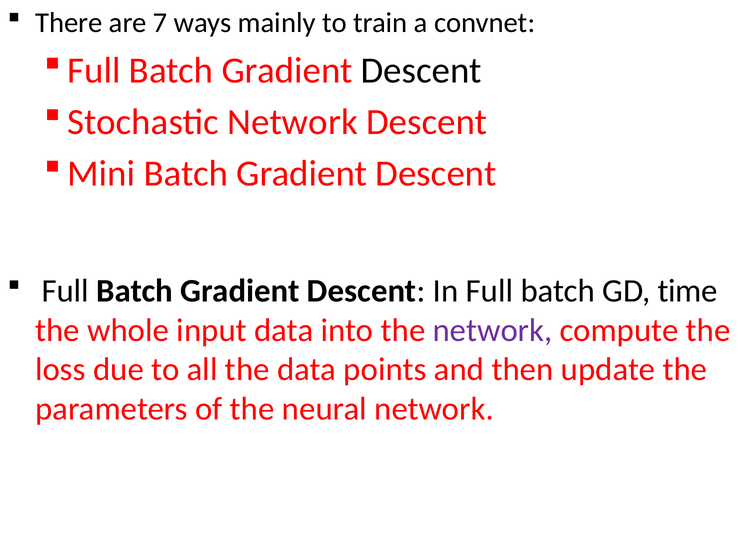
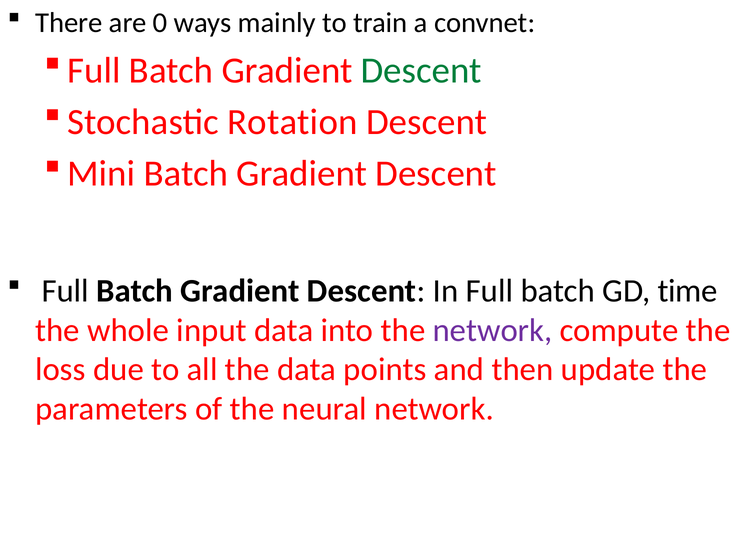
7: 7 -> 0 (160, 23)
Descent colour: black -> green (421, 70)
Stochastic Network: Network -> Rotation (292, 122)
